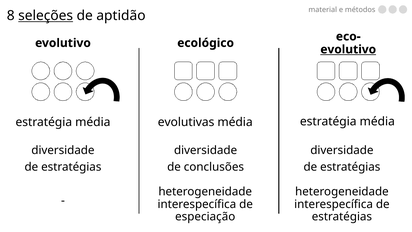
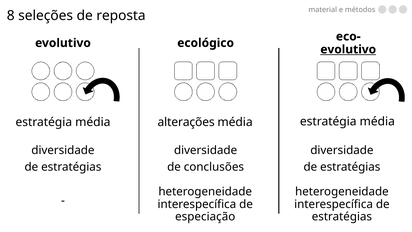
seleções underline: present -> none (46, 16)
aptidão: aptidão -> reposta (121, 16)
evolutivas: evolutivas -> alterações (186, 122)
